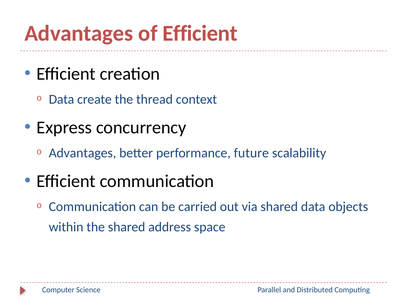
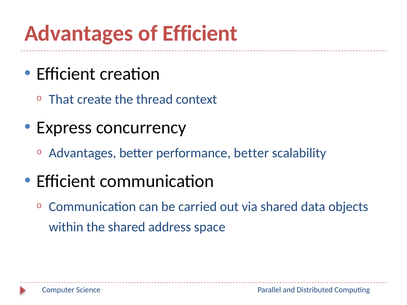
Data: Data -> That (61, 99)
performance future: future -> better (251, 153)
